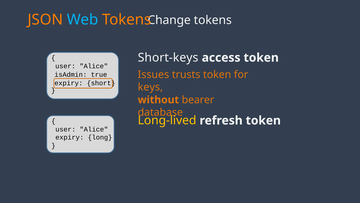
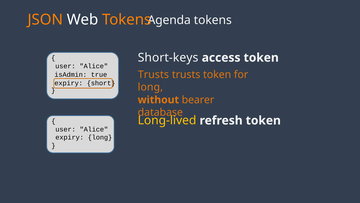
Web colour: light blue -> white (83, 20)
Change: Change -> Agenda (169, 20)
Issues: Issues -> Trusts (153, 74)
keys: keys -> long (150, 87)
